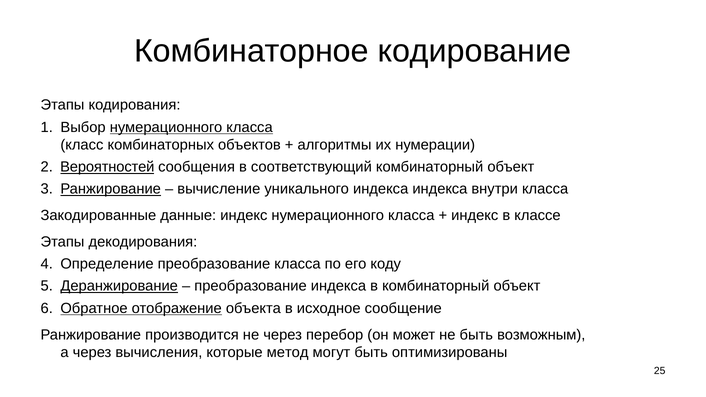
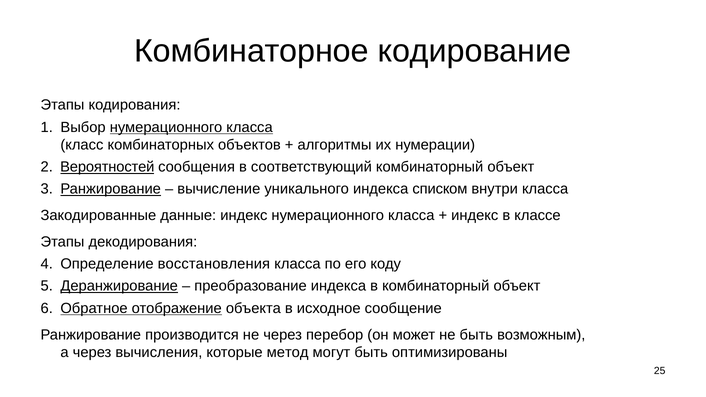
индекса индекса: индекса -> списком (440, 189)
Определение преобразование: преобразование -> восстановления (214, 264)
